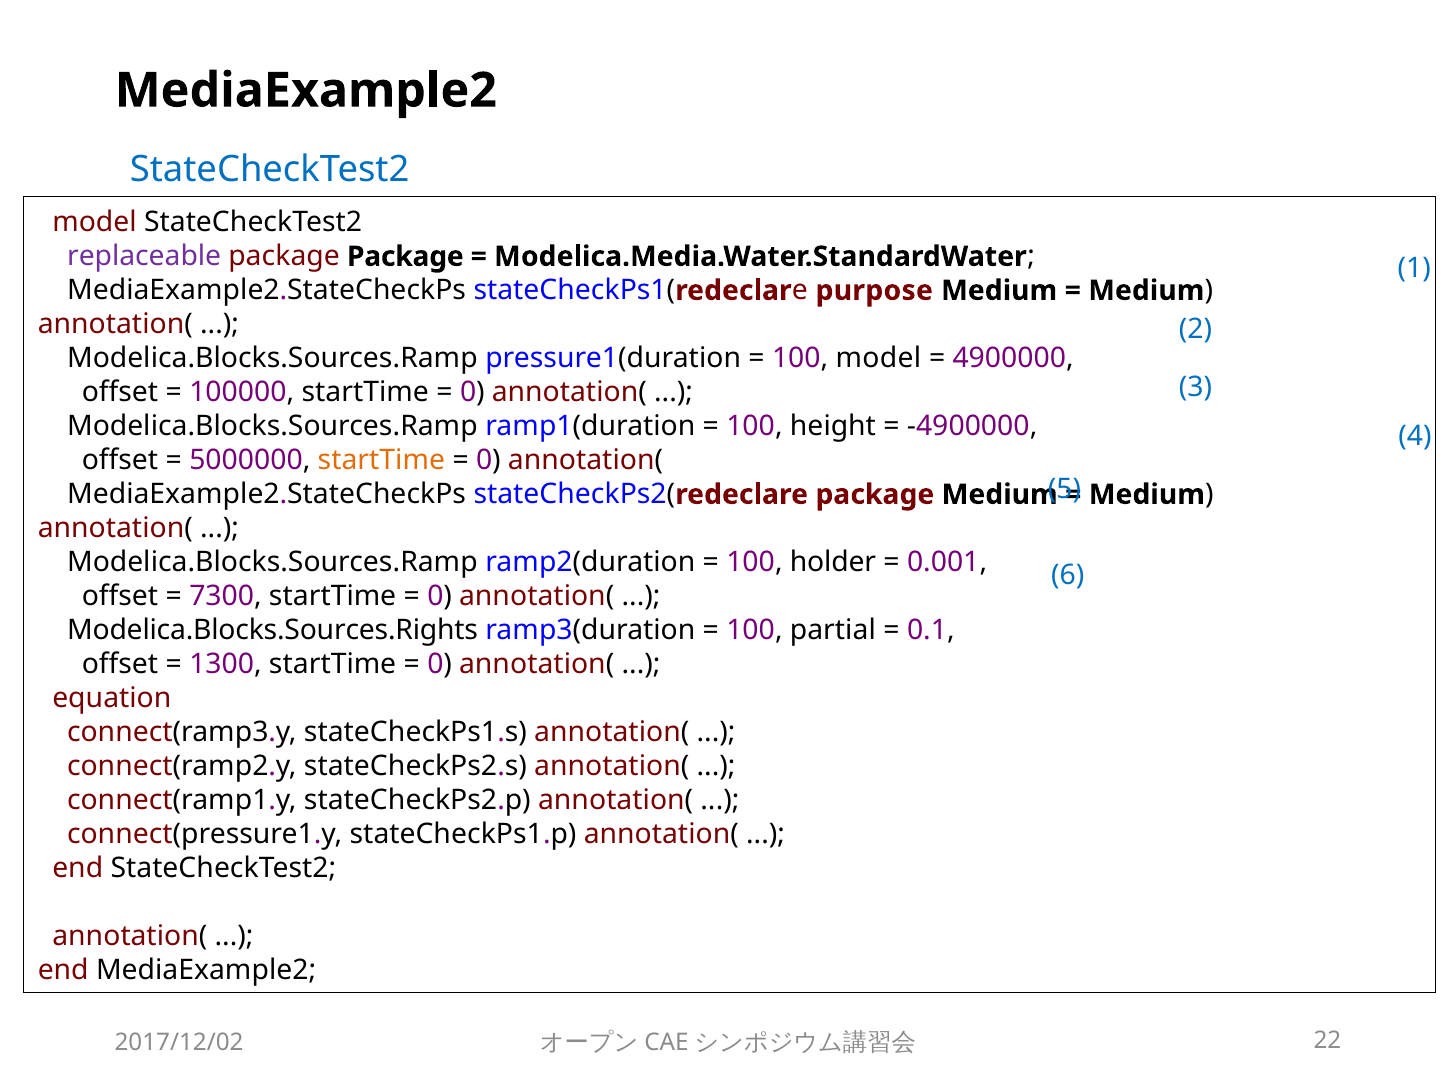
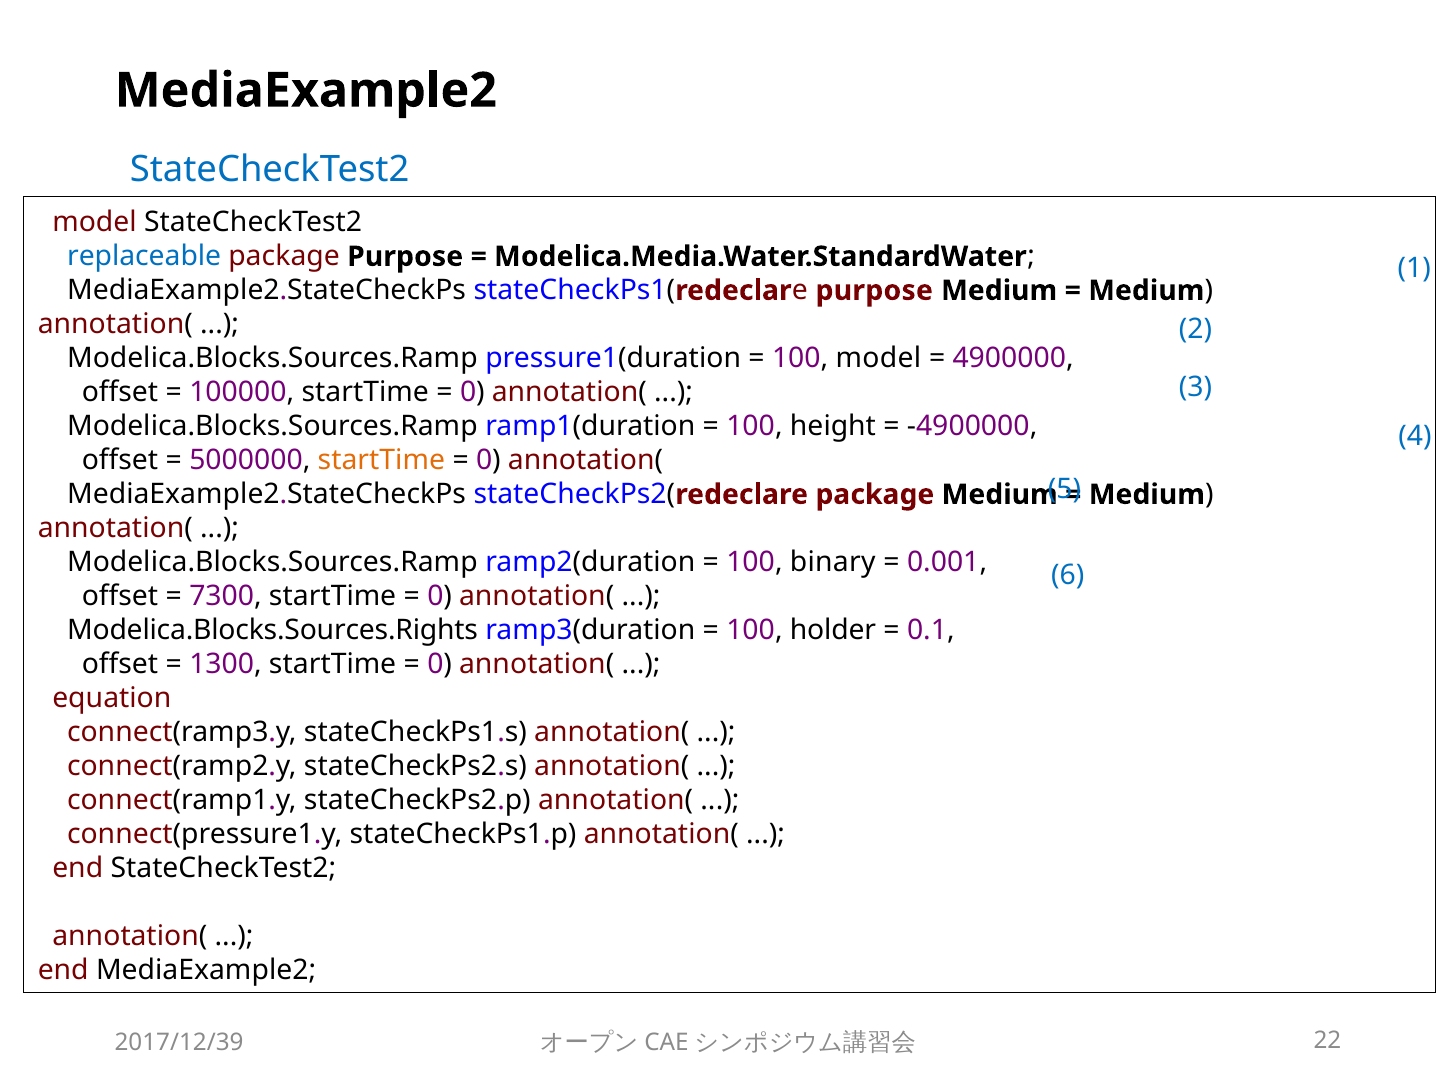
replaceable colour: purple -> blue (144, 257)
package Package: Package -> Purpose (405, 257)
holder: holder -> binary (833, 562)
partial: partial -> holder (833, 630)
2017/12/02: 2017/12/02 -> 2017/12/39 (179, 1043)
